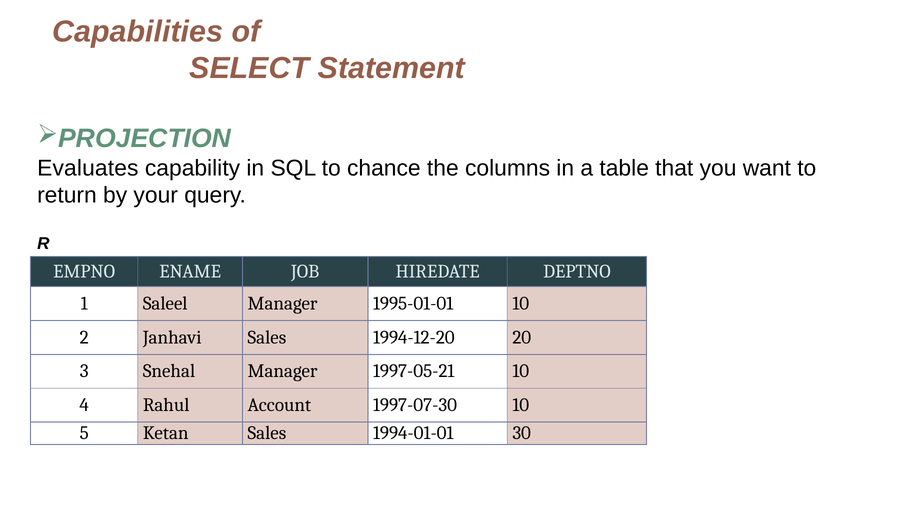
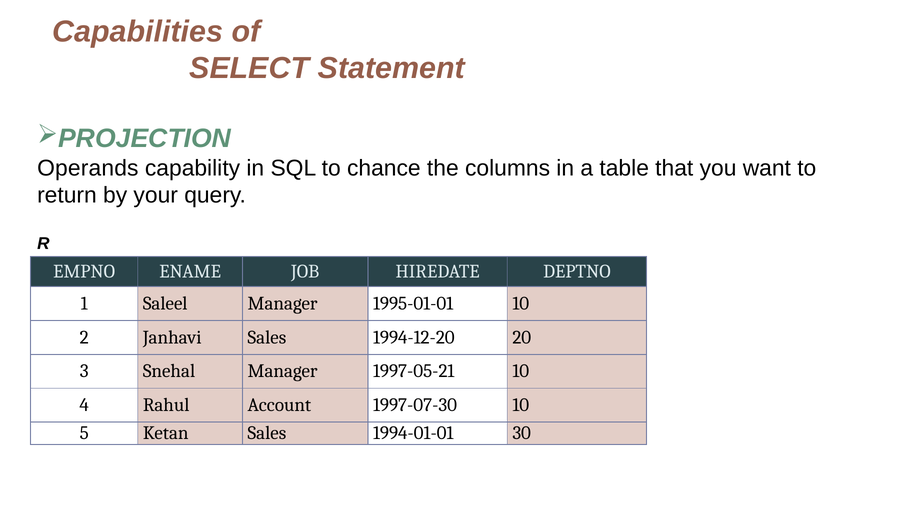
Evaluates: Evaluates -> Operands (88, 168)
